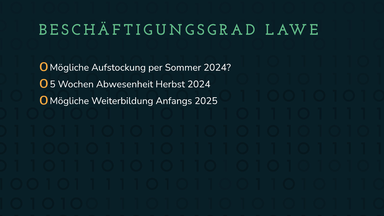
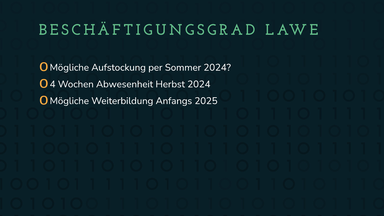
5: 5 -> 4 (53, 84)
